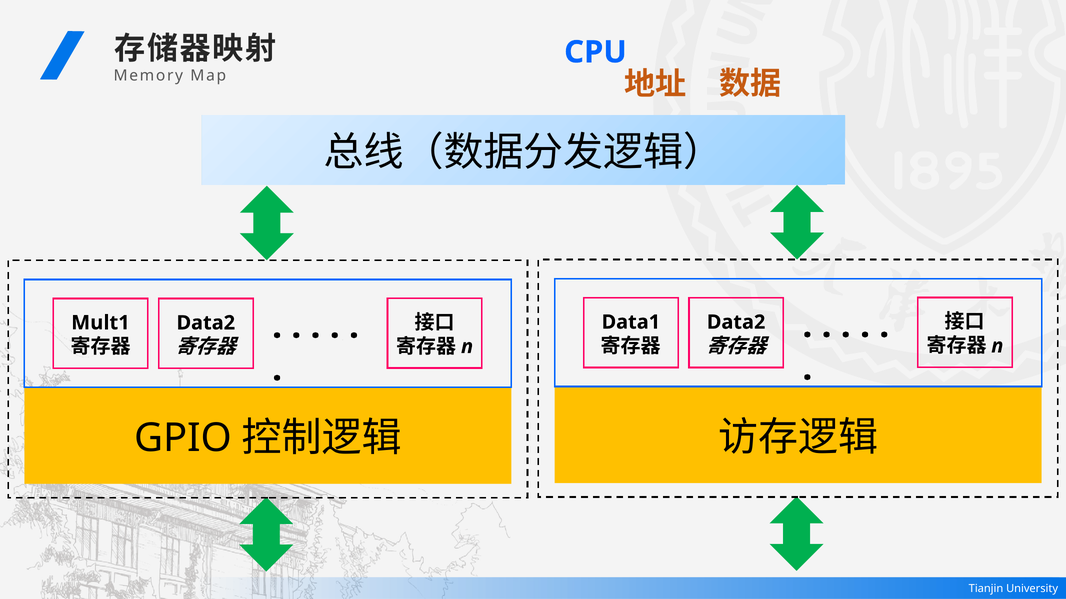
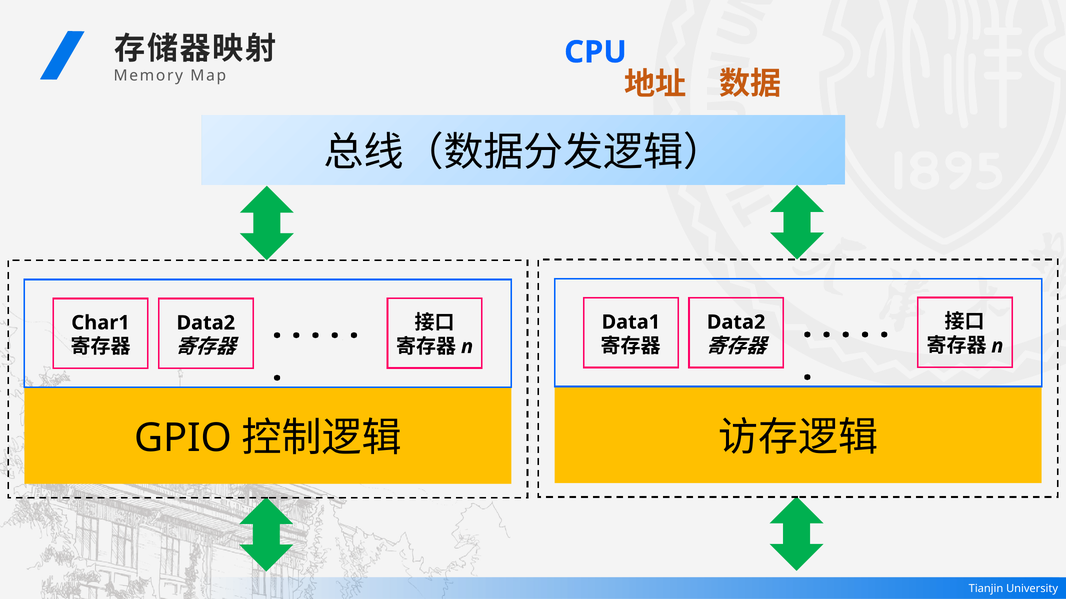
Mult1: Mult1 -> Char1 (101, 323)
